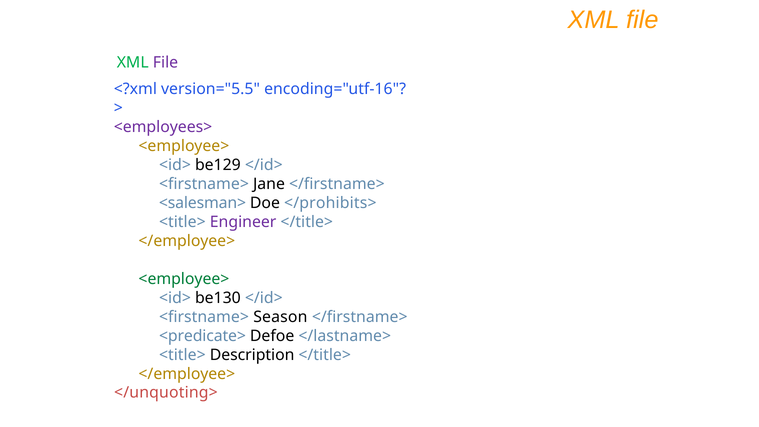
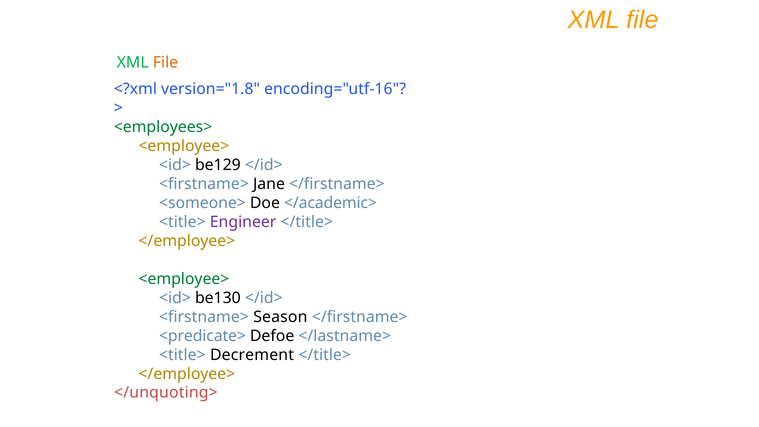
File colour: purple -> orange (165, 62)
version="5.5: version="5.5 -> version="1.8 (211, 89)
<employees> colour: purple -> green (163, 127)
<salesman>: <salesman> -> <someone> (202, 203)
</prohibits>: </prohibits> -> </academic> (331, 203)
Description: Description -> Decrement (252, 355)
